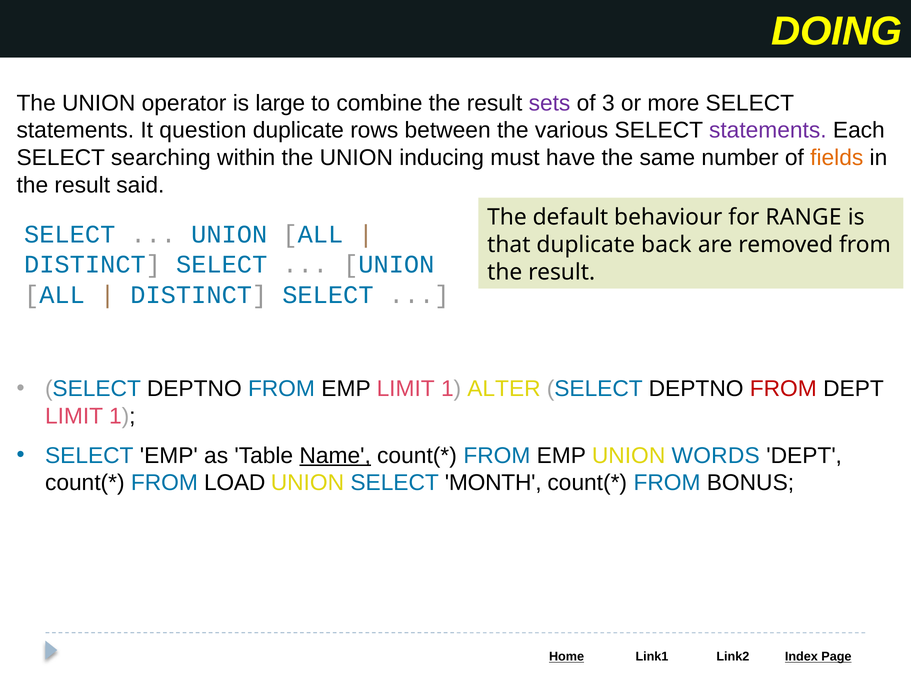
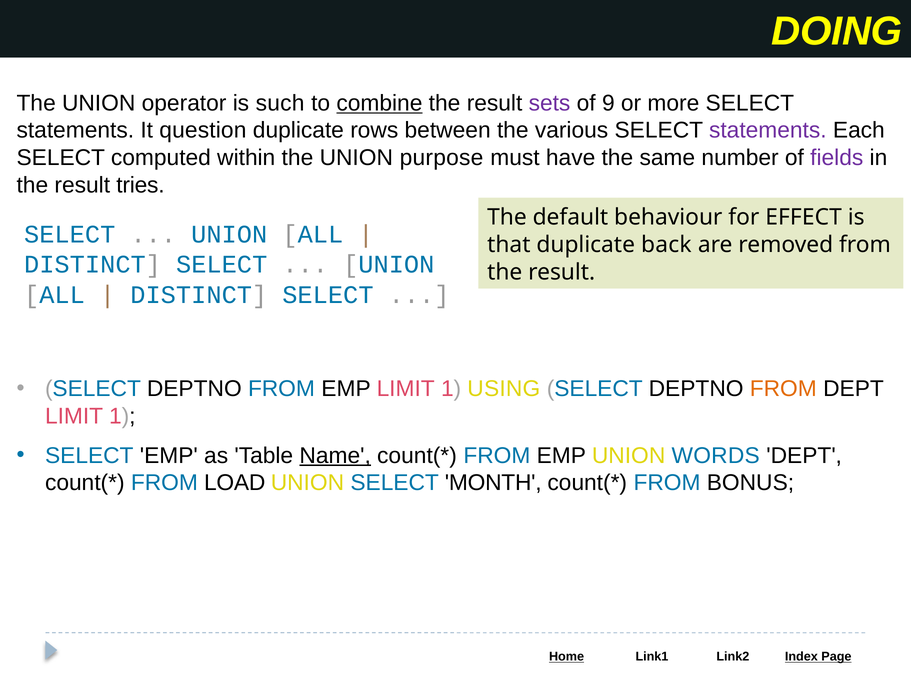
large: large -> such (280, 103)
combine underline: none -> present (379, 103)
3: 3 -> 9 (608, 103)
searching: searching -> computed (161, 158)
inducing: inducing -> purpose (442, 158)
fields colour: orange -> purple (837, 158)
said: said -> tries (140, 185)
RANGE: RANGE -> EFFECT (804, 218)
ALTER: ALTER -> USING (504, 389)
FROM colour: red -> orange (783, 389)
